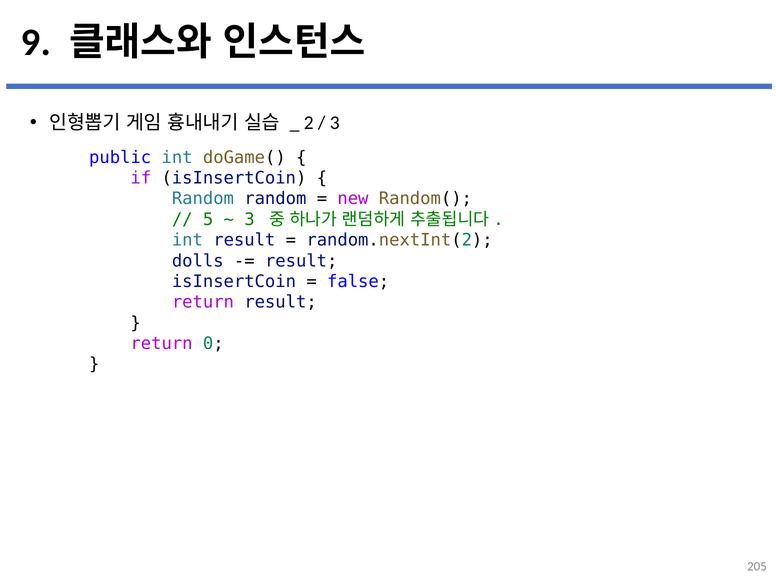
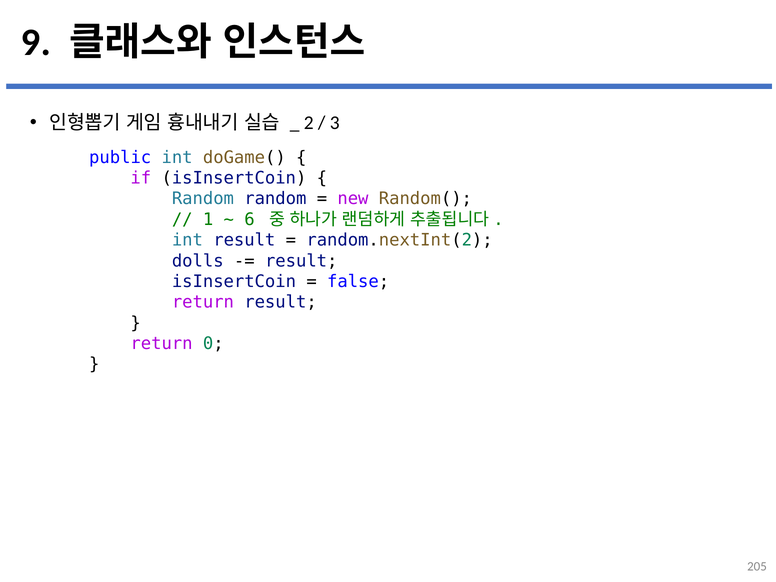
5: 5 -> 1 (208, 219)
3: 3 -> 6 (249, 219)
